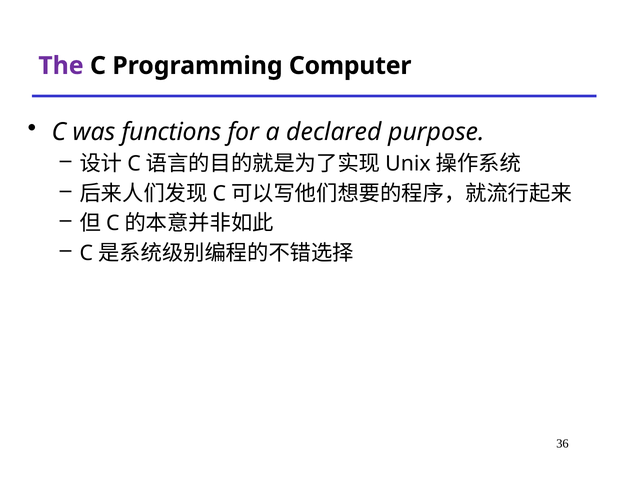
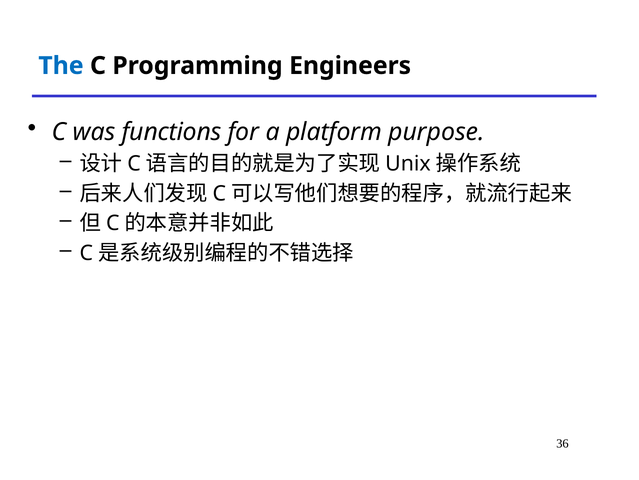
The colour: purple -> blue (61, 66)
Computer: Computer -> Engineers (350, 66)
declared: declared -> platform (334, 132)
